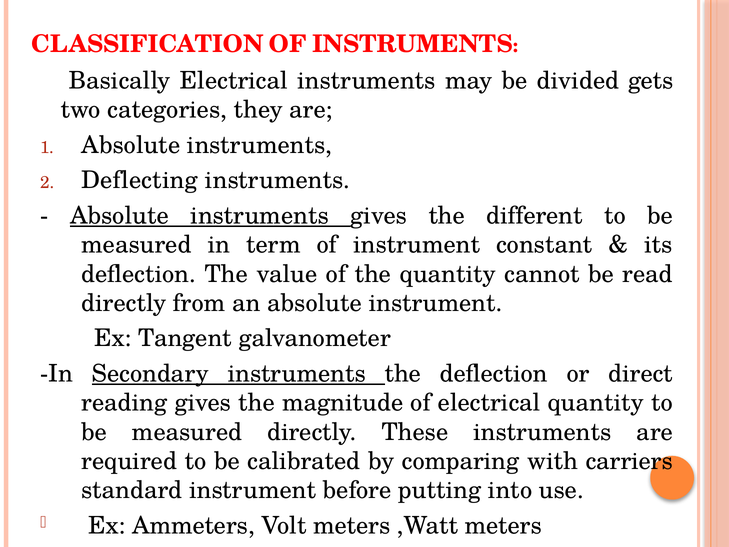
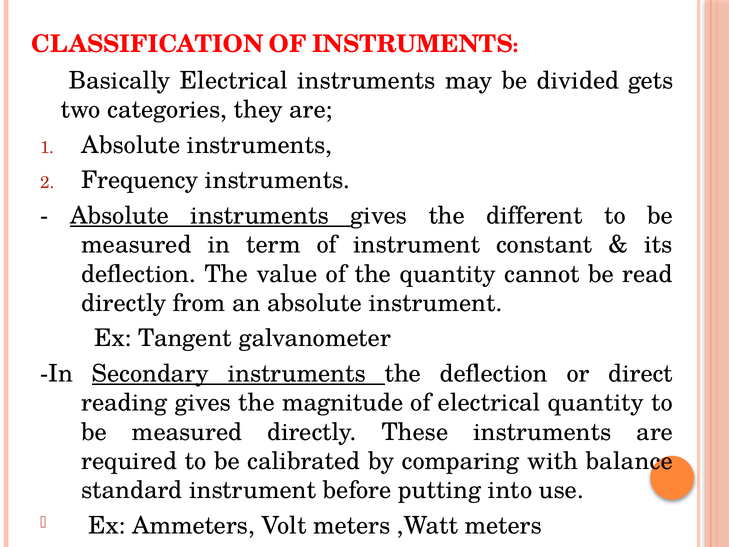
Deflecting: Deflecting -> Frequency (140, 180)
carriers: carriers -> balance (629, 461)
